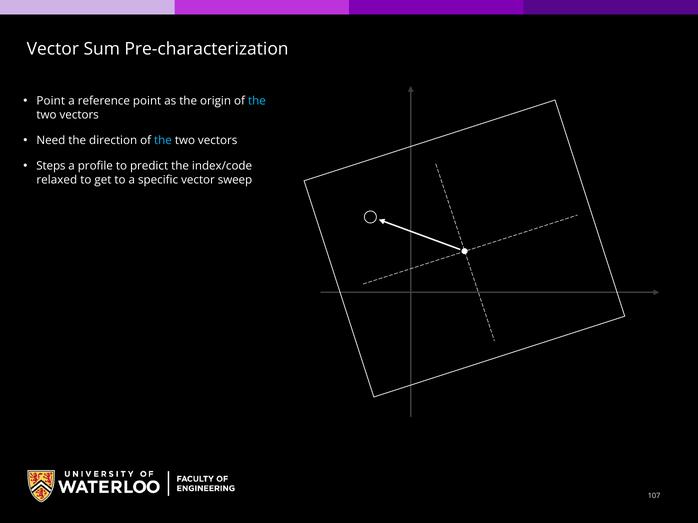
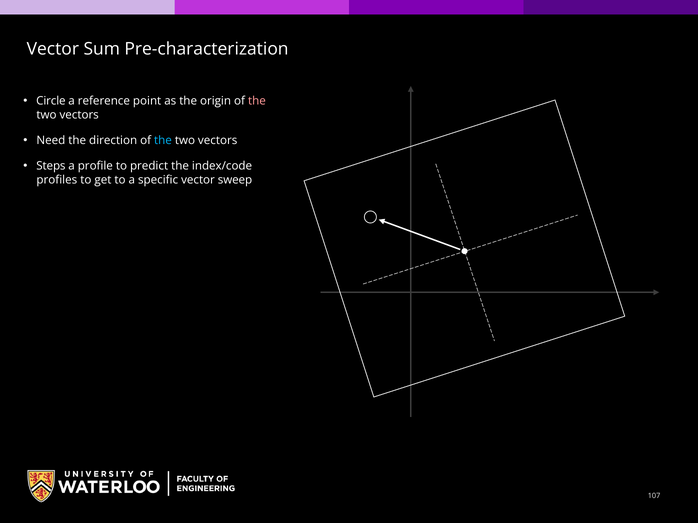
Point: Point -> Circle (51, 101)
the colour: light blue -> pink (257, 101)
relaxed: relaxed -> profiles (57, 180)
